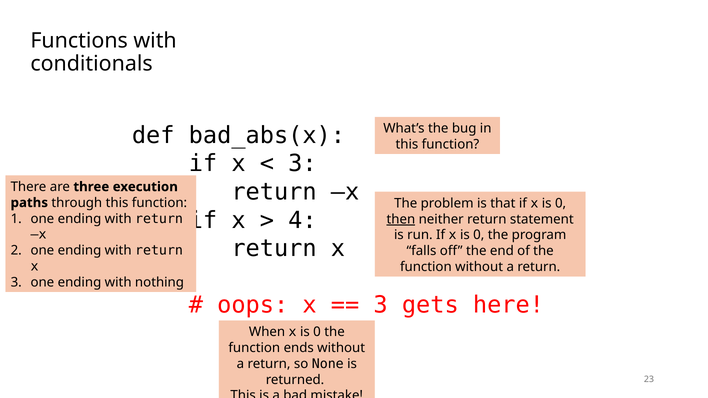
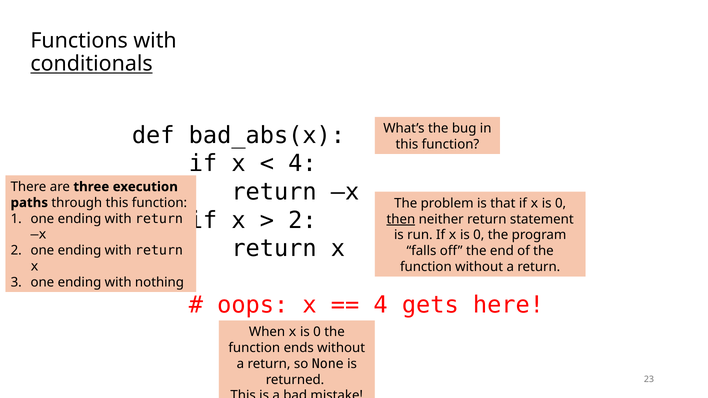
conditionals underline: none -> present (92, 64)
3: 3 -> 4 (302, 164)
4: 4 -> 2 (302, 220)
3: 3 -> 4 (381, 305)
